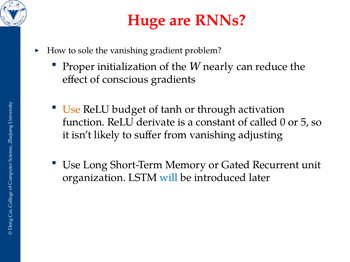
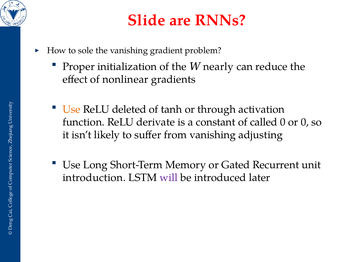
Huge: Huge -> Slide (146, 20)
conscious: conscious -> nonlinear (125, 80)
budget: budget -> deleted (129, 110)
or 5: 5 -> 0 (305, 122)
organization: organization -> introduction (94, 178)
will colour: blue -> purple (169, 178)
